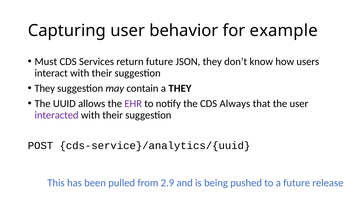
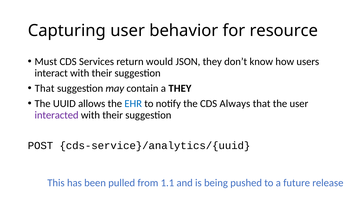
example: example -> resource (284, 31)
return future: future -> would (160, 62)
They: They -> That (45, 88)
EHR colour: purple -> blue (133, 103)
2.9: 2.9 -> 1.1 (167, 183)
